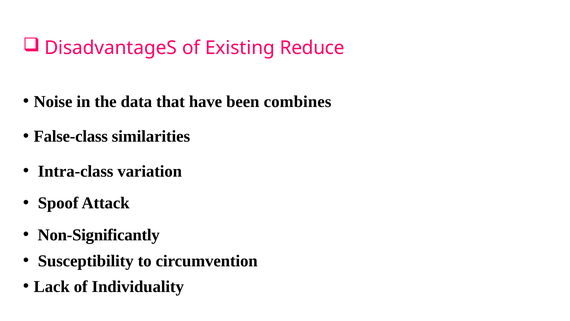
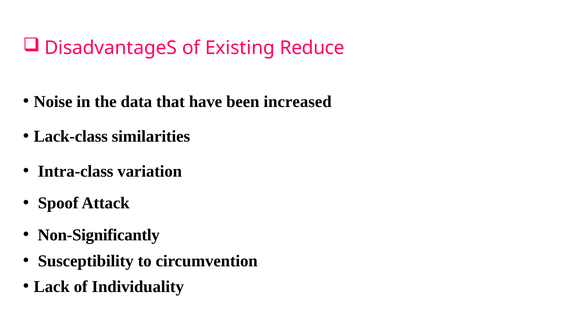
combines: combines -> increased (298, 102)
False-class: False-class -> Lack-class (71, 136)
